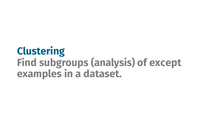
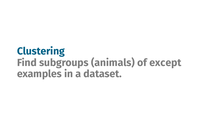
analysis: analysis -> animals (113, 63)
